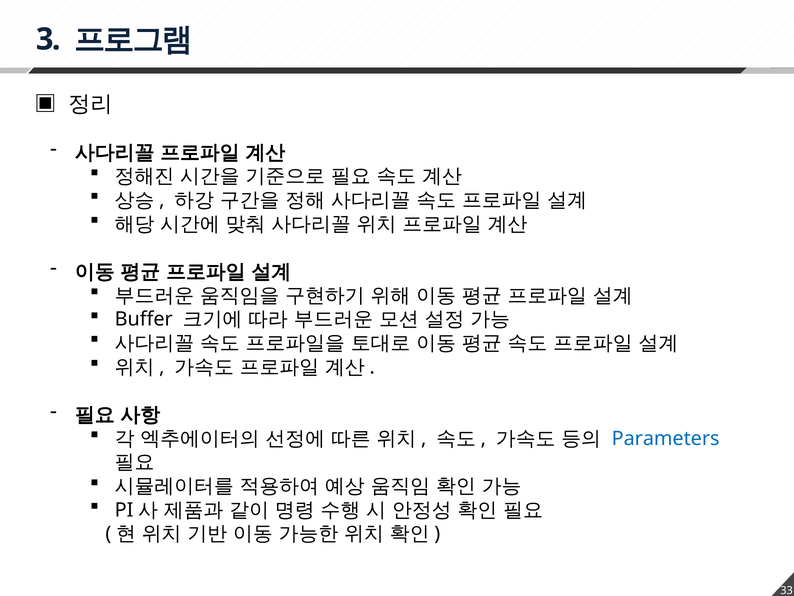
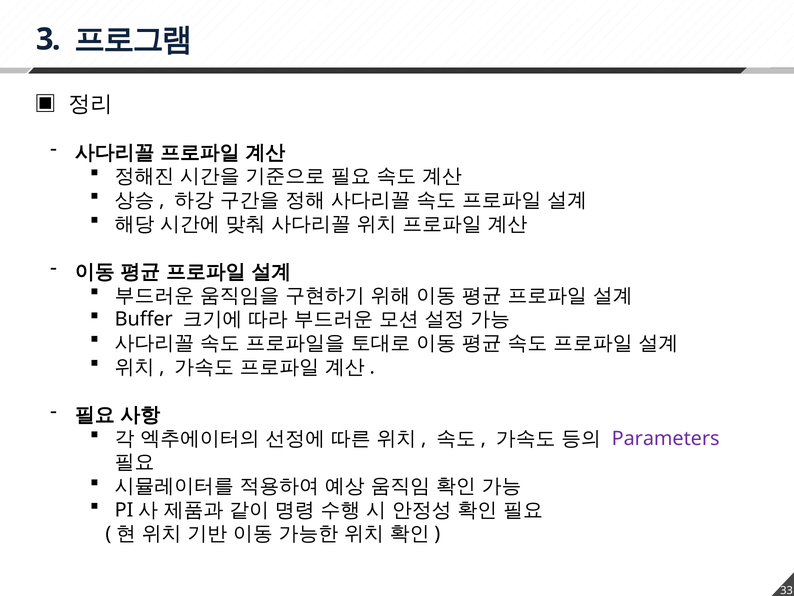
Parameters colour: blue -> purple (666, 438)
